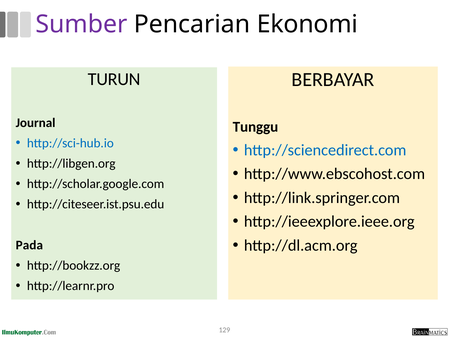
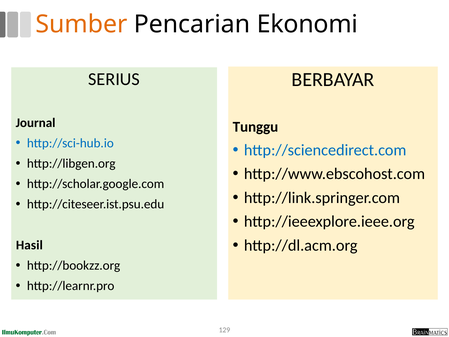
Sumber colour: purple -> orange (81, 24)
TURUN: TURUN -> SERIUS (114, 79)
Pada: Pada -> Hasil (29, 245)
